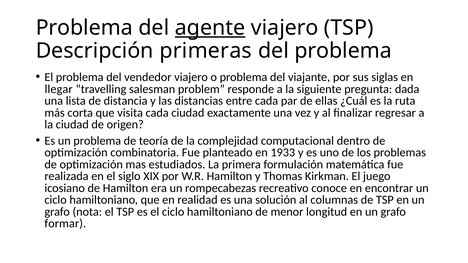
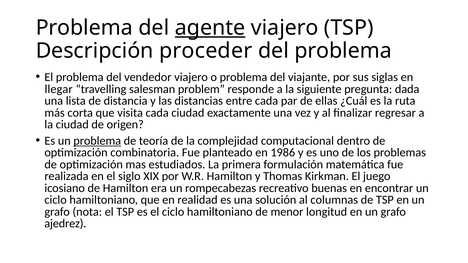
primeras: primeras -> proceder (206, 51)
problema underline: none -> present (97, 141)
1933: 1933 -> 1986 (283, 153)
conoce: conoce -> buenas (329, 188)
formar: formar -> ajedrez (65, 224)
